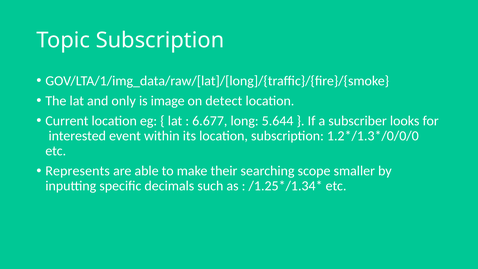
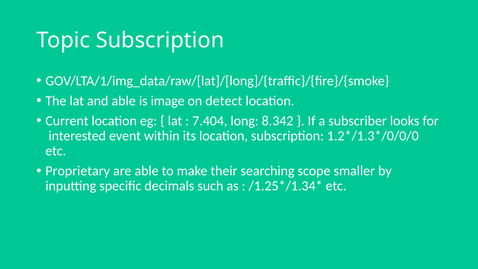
and only: only -> able (124, 101)
6.677: 6.677 -> 7.404 (210, 121)
5.644: 5.644 -> 8.342 (278, 121)
Represents: Represents -> Proprietary (78, 171)
